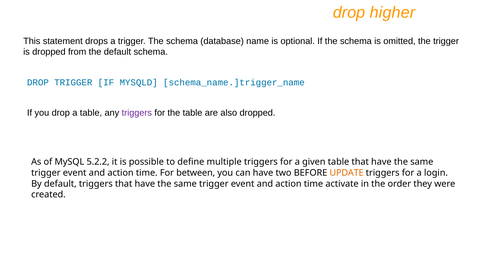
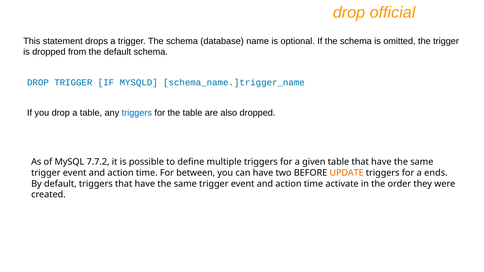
higher: higher -> official (392, 13)
triggers colour: purple -> blue (137, 113)
5.2.2: 5.2.2 -> 7.7.2 (98, 162)
login: login -> ends (436, 173)
